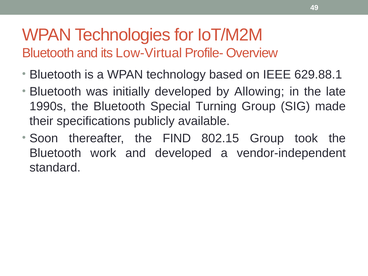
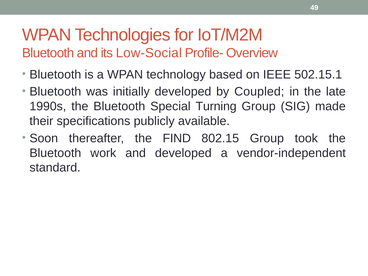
Low-Virtual: Low-Virtual -> Low-Social (149, 53)
629.88.1: 629.88.1 -> 502.15.1 (318, 74)
Allowing: Allowing -> Coupled (259, 92)
